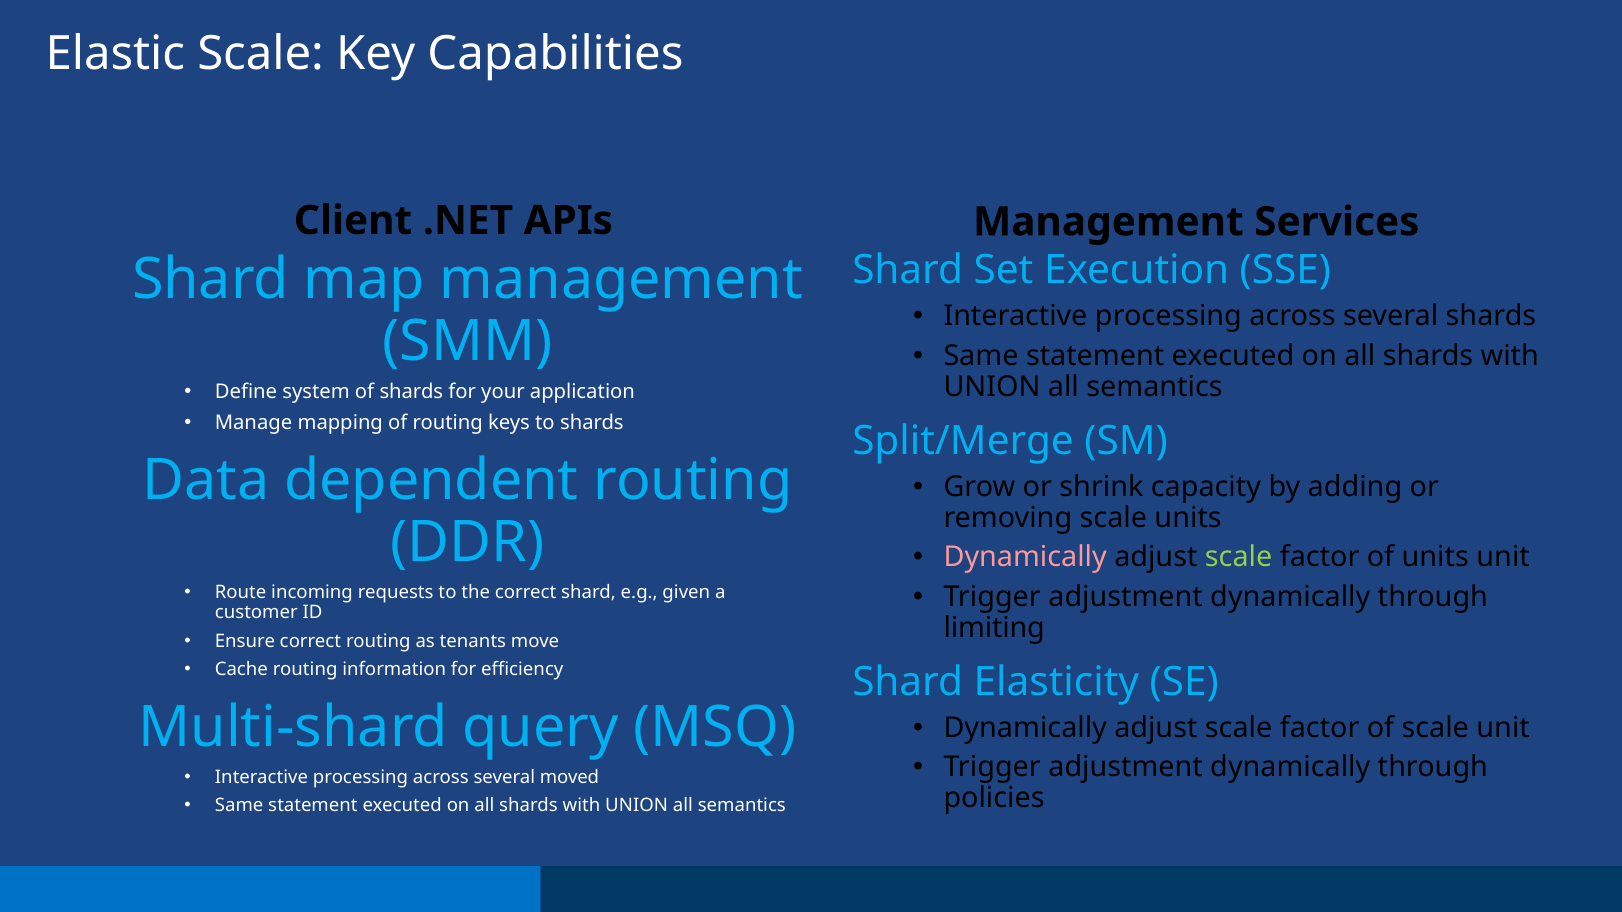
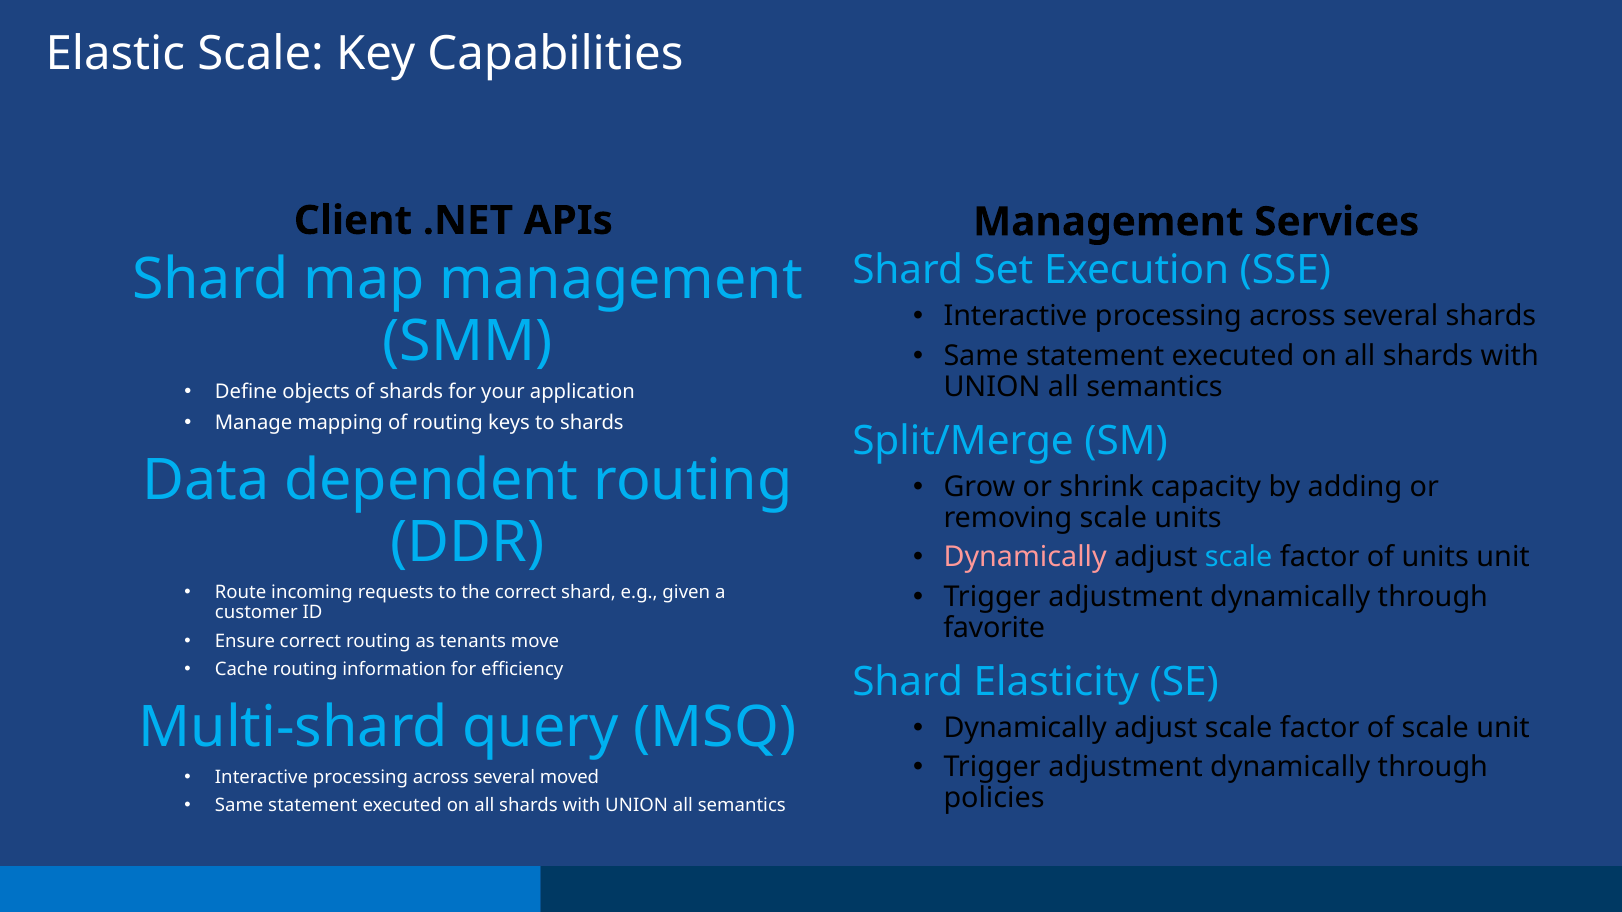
system: system -> objects (316, 392)
scale colour: light green -> light blue (1239, 558)
limiting: limiting -> favorite (994, 628)
